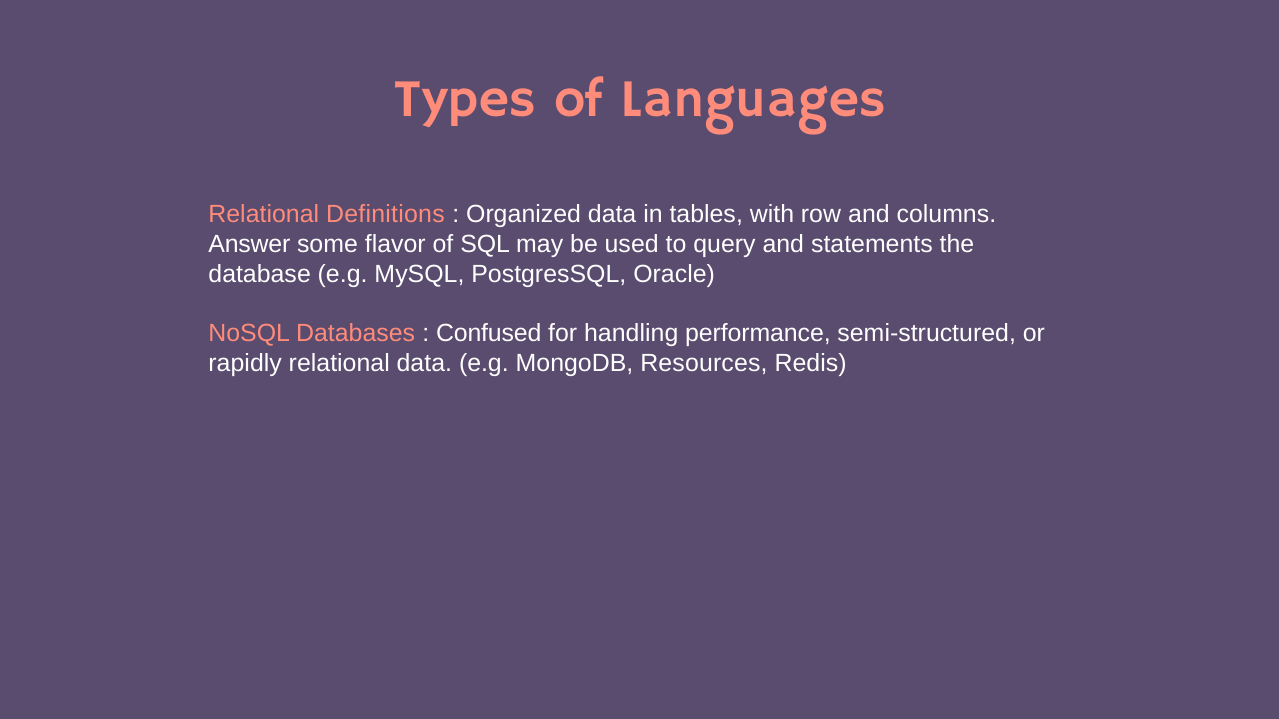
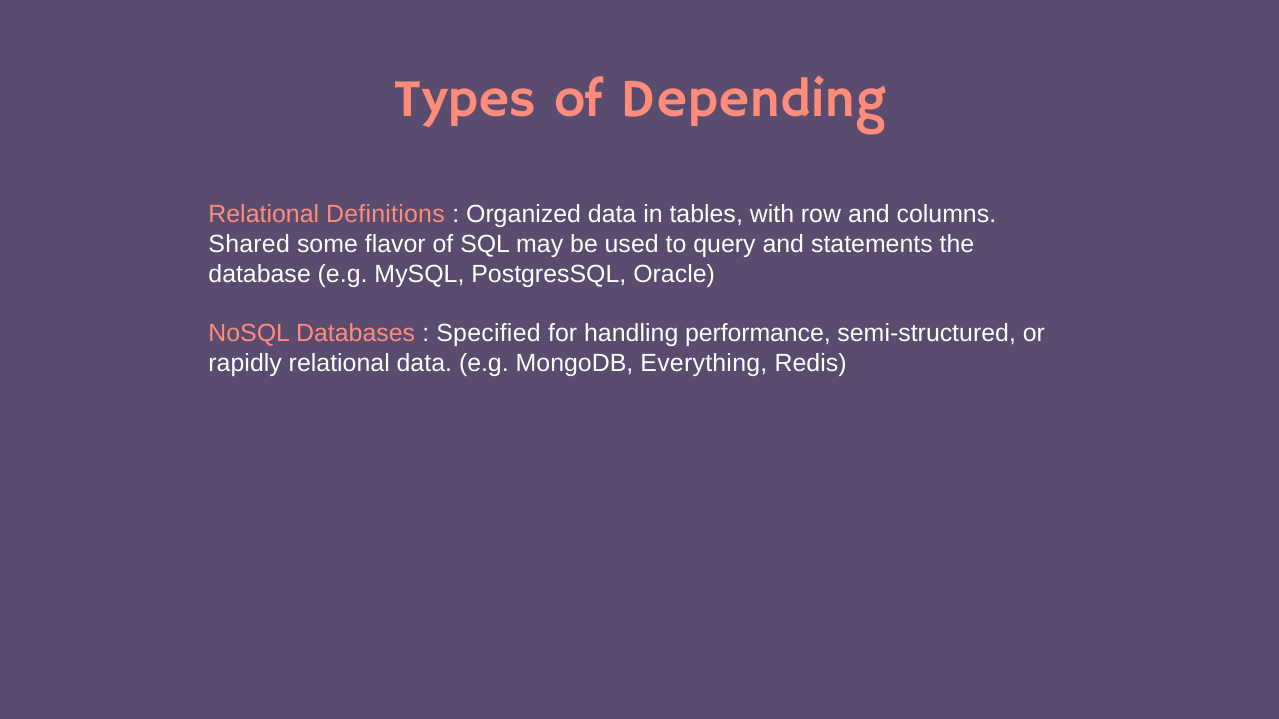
Languages: Languages -> Depending (754, 99)
Answer: Answer -> Shared (249, 244)
Confused: Confused -> Specified (489, 334)
Resources: Resources -> Everything (704, 364)
